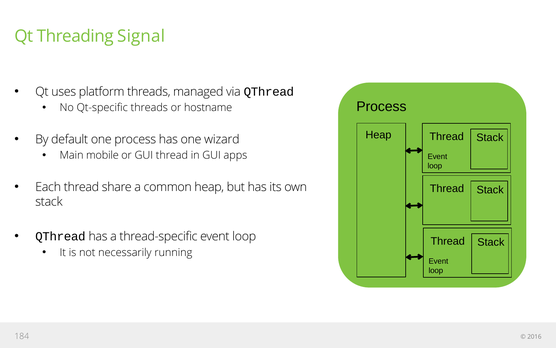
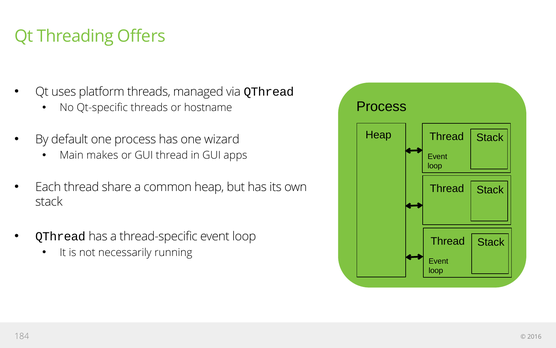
Signal: Signal -> Offers (141, 36)
mobile: mobile -> makes (102, 155)
